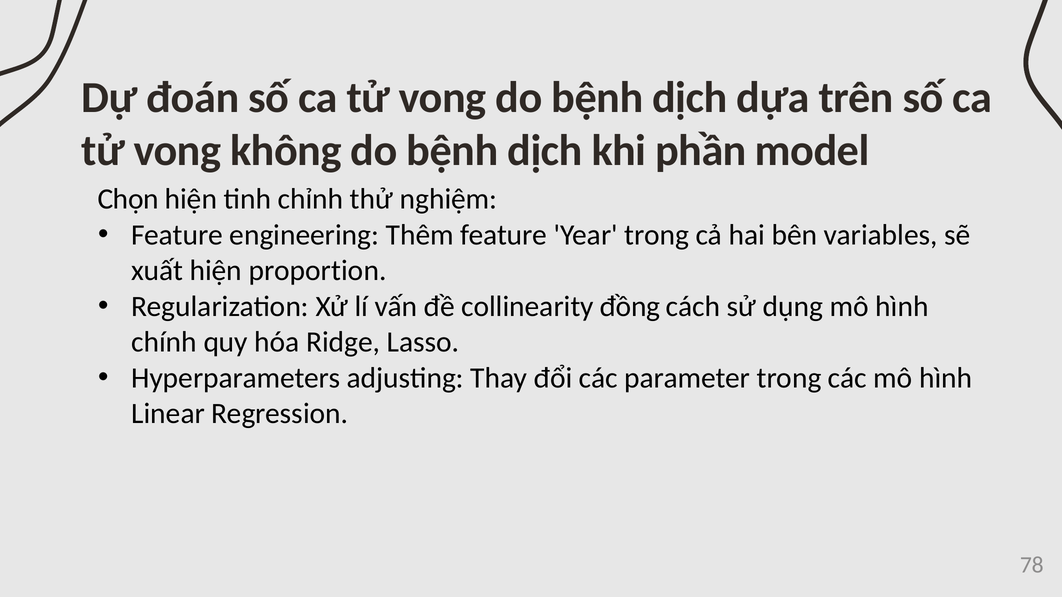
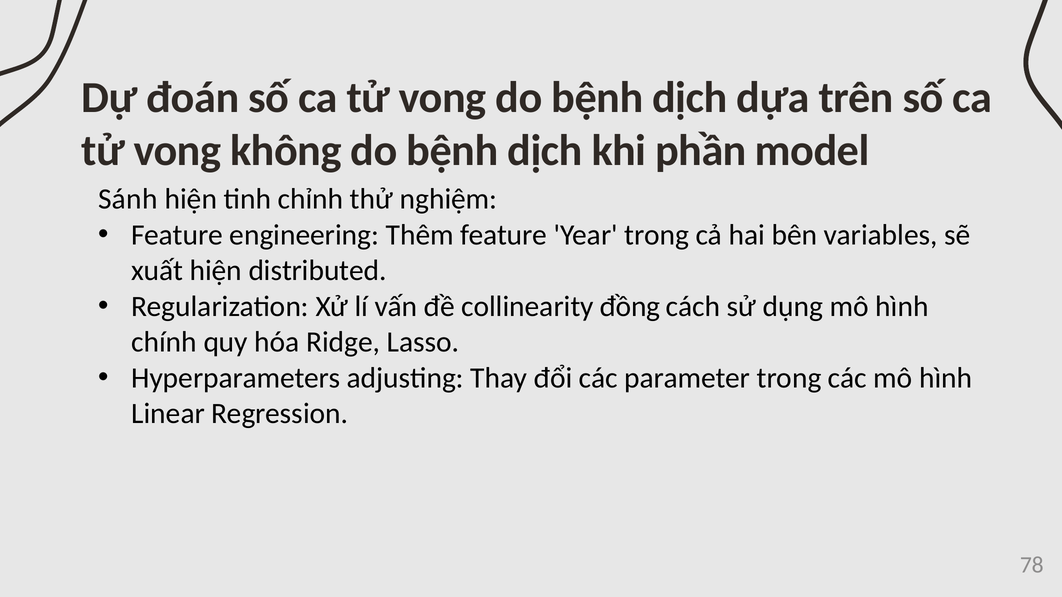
Chọn: Chọn -> Sánh (128, 199)
proportion: proportion -> distributed (318, 271)
